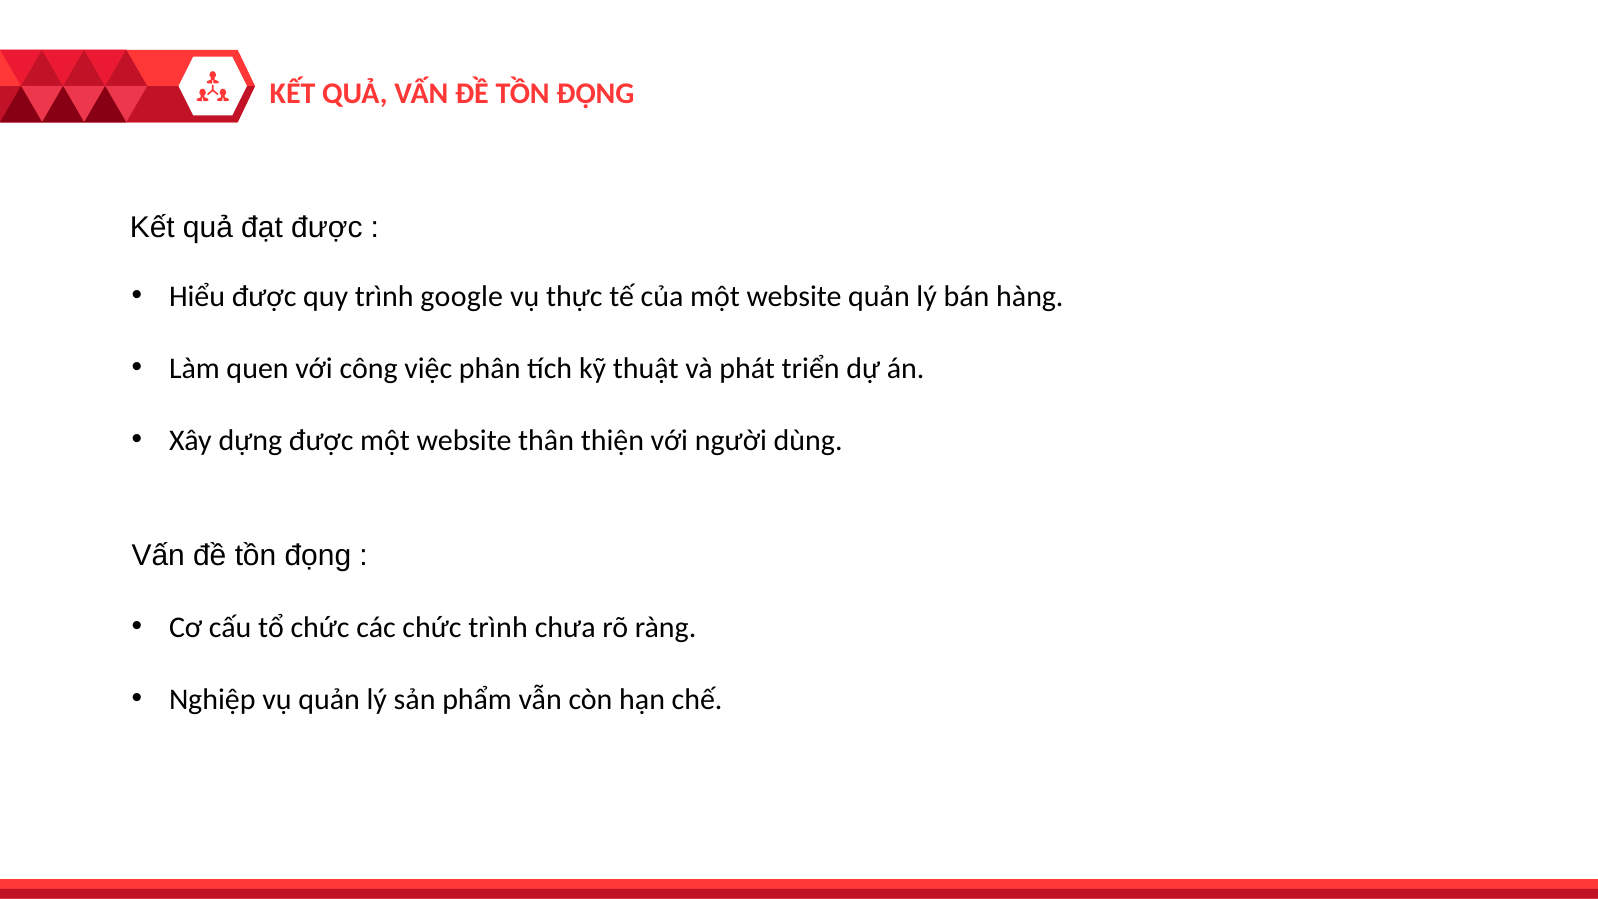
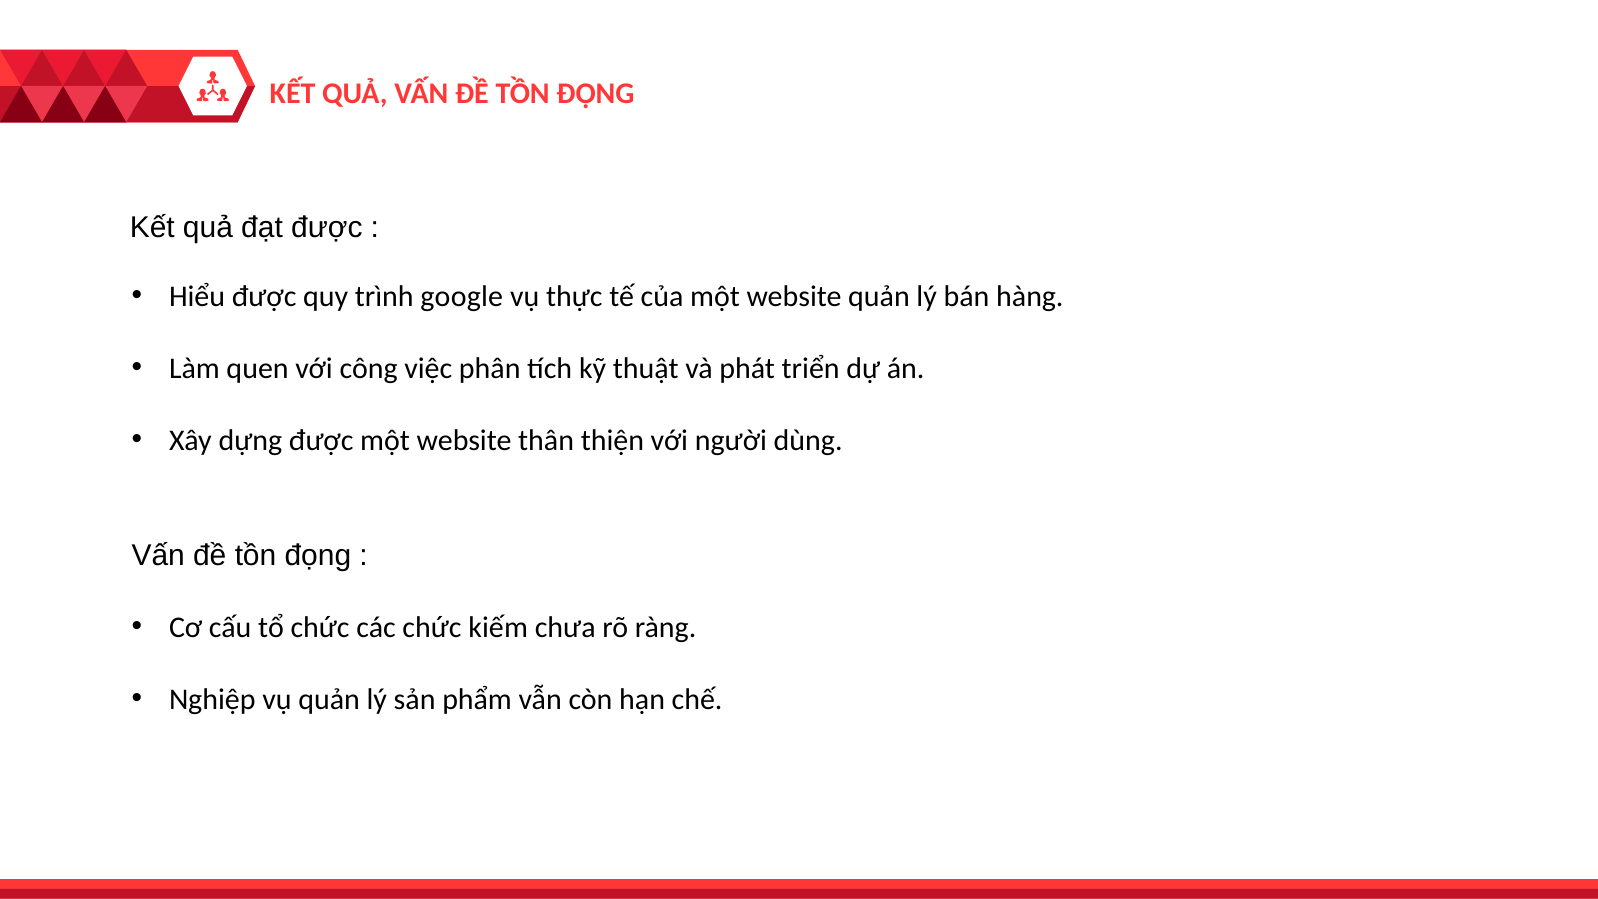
chức trình: trình -> kiếm (498, 627)
